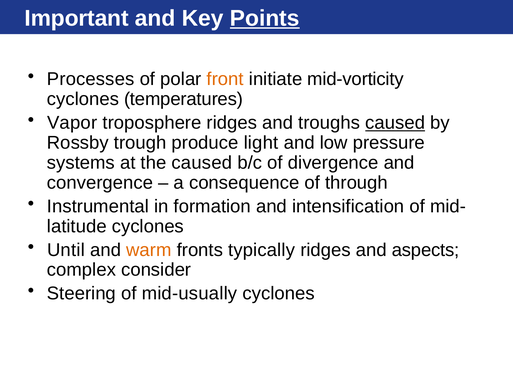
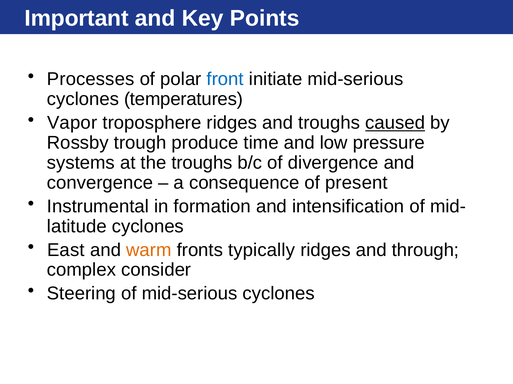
Points underline: present -> none (265, 18)
front colour: orange -> blue (225, 79)
initiate mid-vorticity: mid-vorticity -> mid-serious (355, 79)
light: light -> time (261, 143)
the caused: caused -> troughs (202, 163)
through: through -> present (356, 183)
Until: Until -> East (66, 250)
aspects: aspects -> through (426, 250)
of mid-usually: mid-usually -> mid-serious (190, 294)
